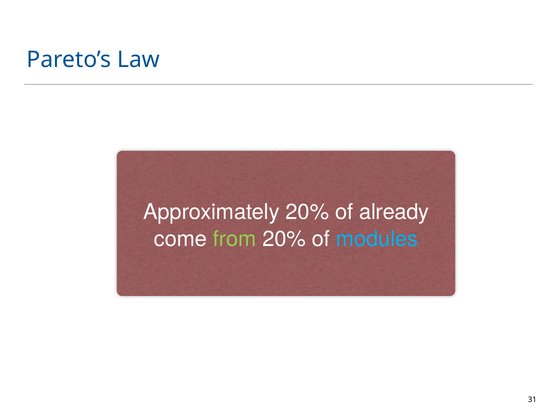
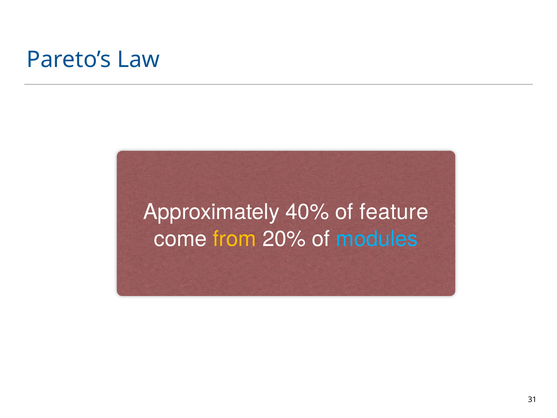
Approximately 20%: 20% -> 40% (307, 212)
already: already -> feature (394, 212)
from colour: light green -> yellow (235, 239)
